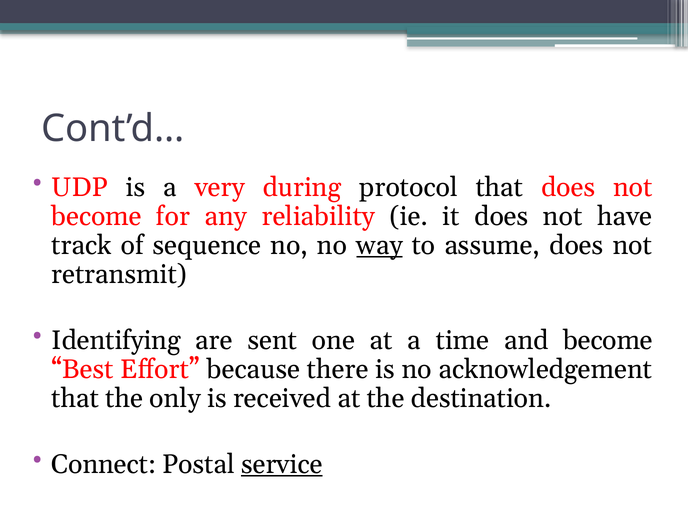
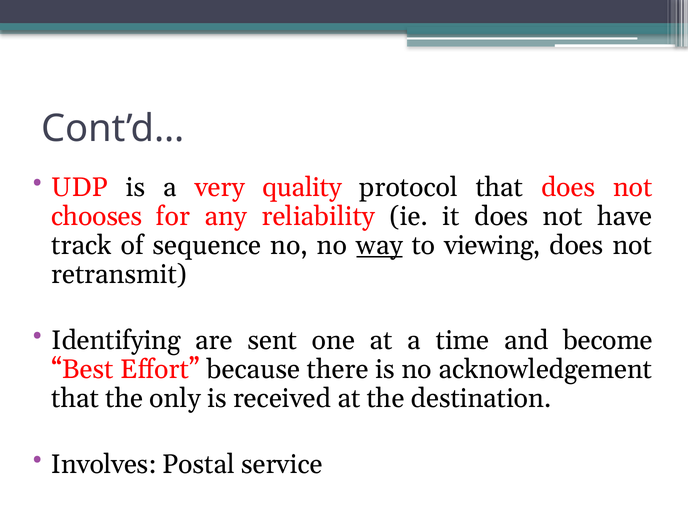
during: during -> quality (302, 188)
become: become -> chooses (97, 216)
assume: assume -> viewing (492, 245)
Connect: Connect -> Involves (104, 464)
service underline: present -> none (282, 464)
